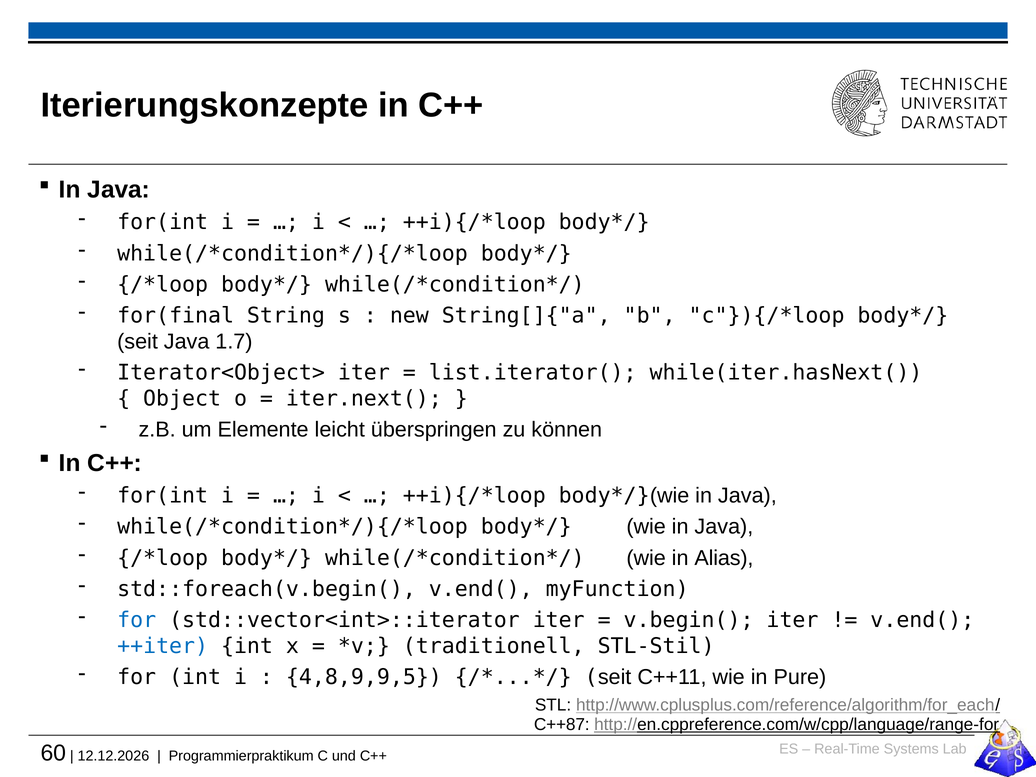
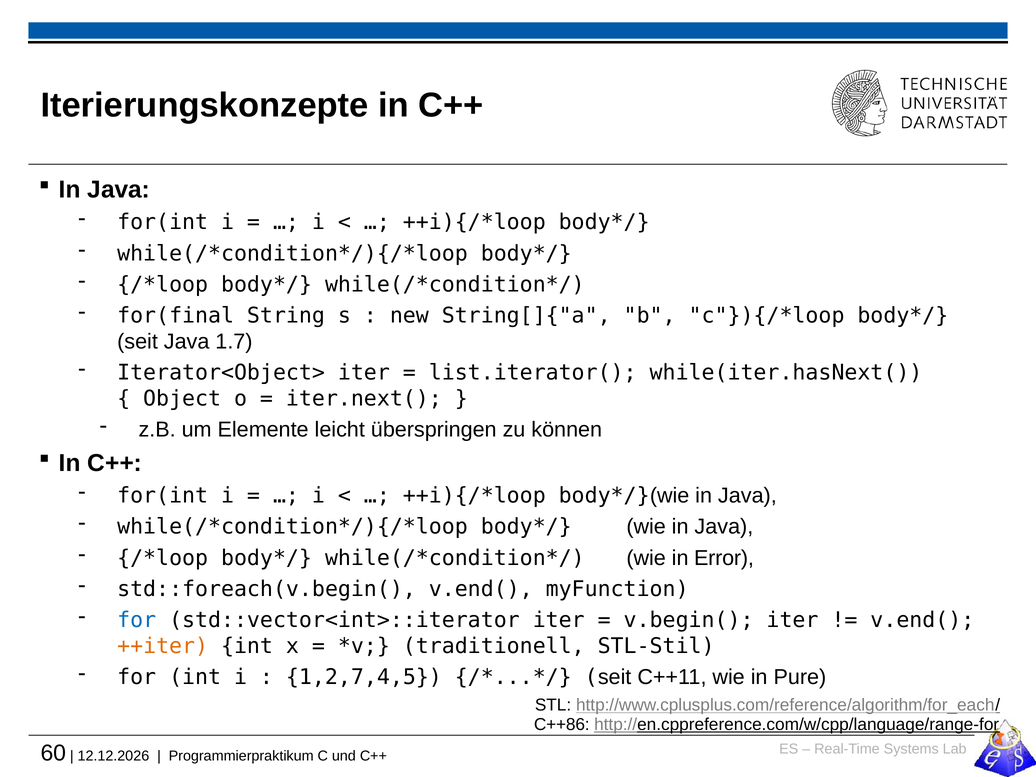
Alias: Alias -> Error (724, 558)
++iter colour: blue -> orange (163, 646)
4,8,9,9,5: 4,8,9,9,5 -> 1,2,7,4,5 (364, 677)
C++87: C++87 -> C++86 (562, 724)
